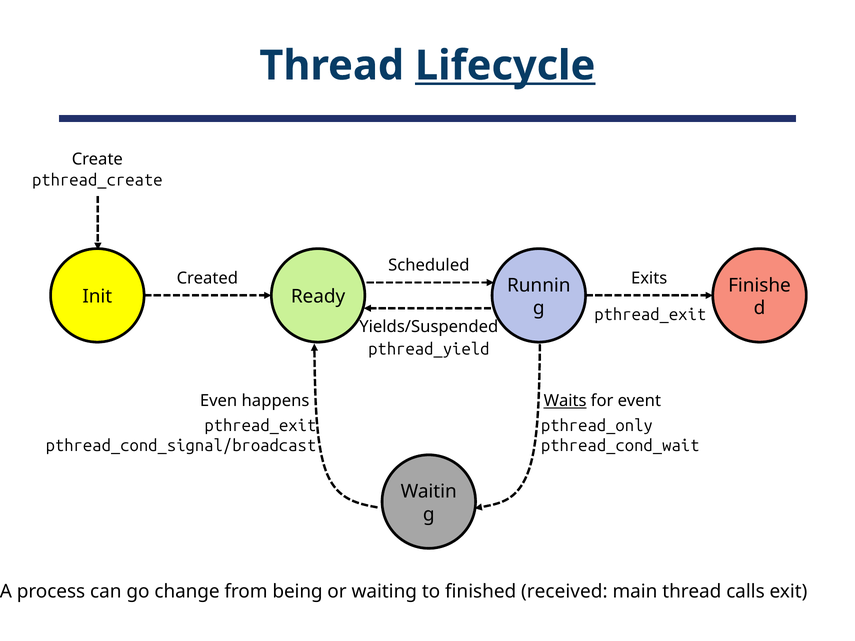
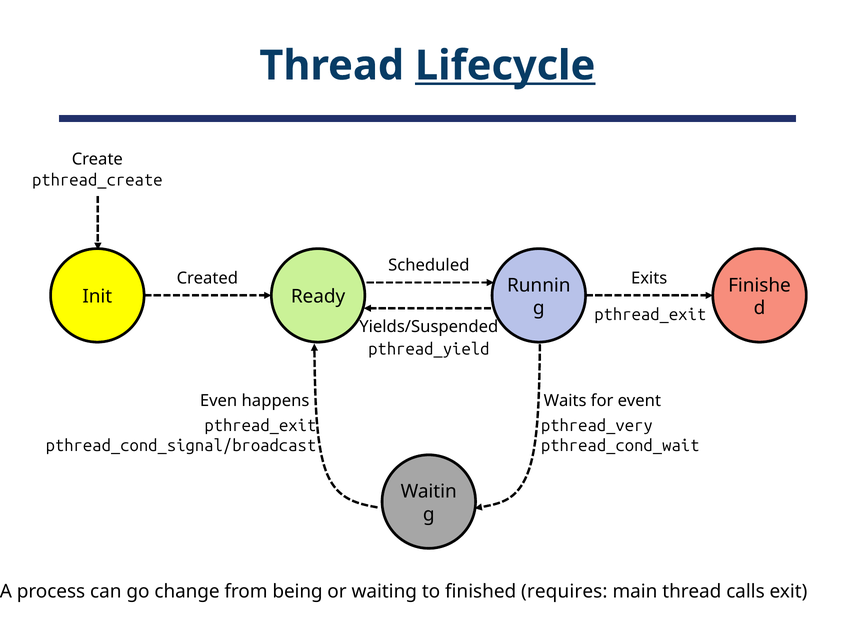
Waits underline: present -> none (565, 401)
pthread_only: pthread_only -> pthread_very (597, 426)
received: received -> requires (564, 592)
